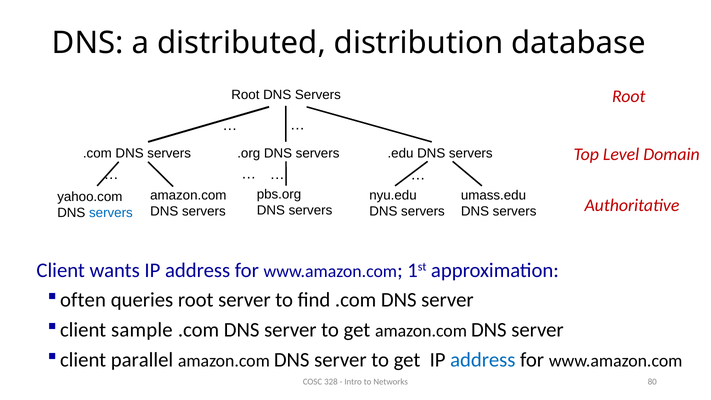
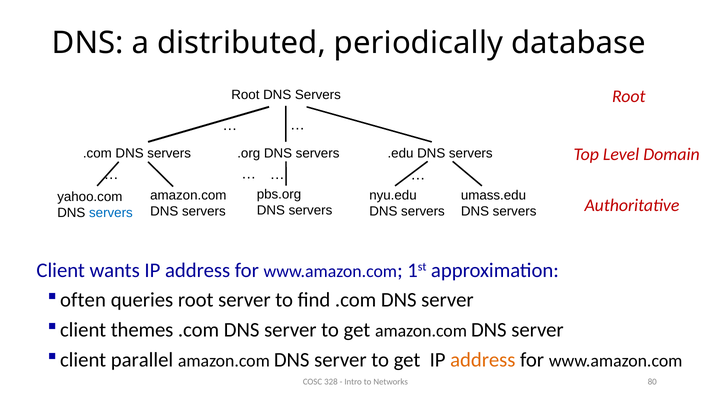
distribution: distribution -> periodically (419, 43)
sample: sample -> themes (142, 330)
address colour: blue -> orange (483, 360)
